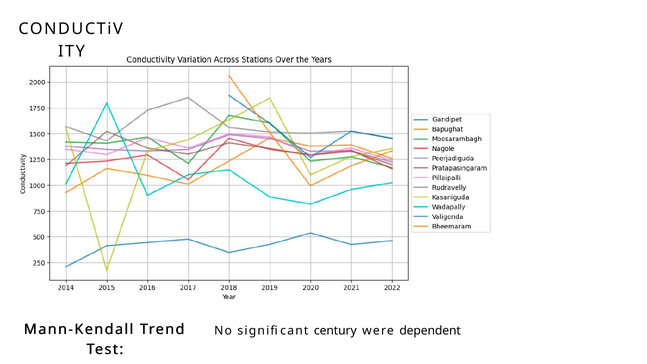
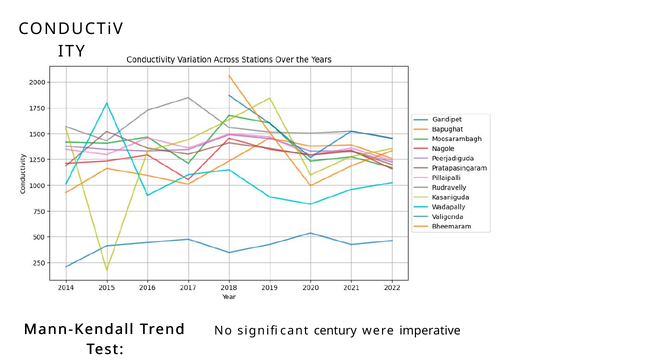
dependent: dependent -> imperative (430, 330)
